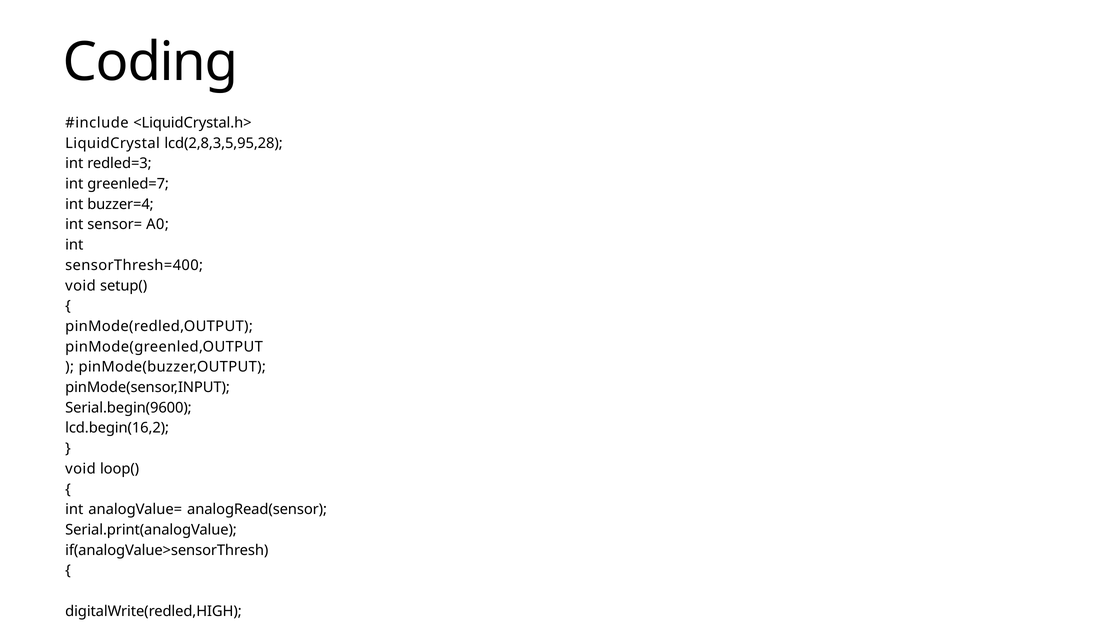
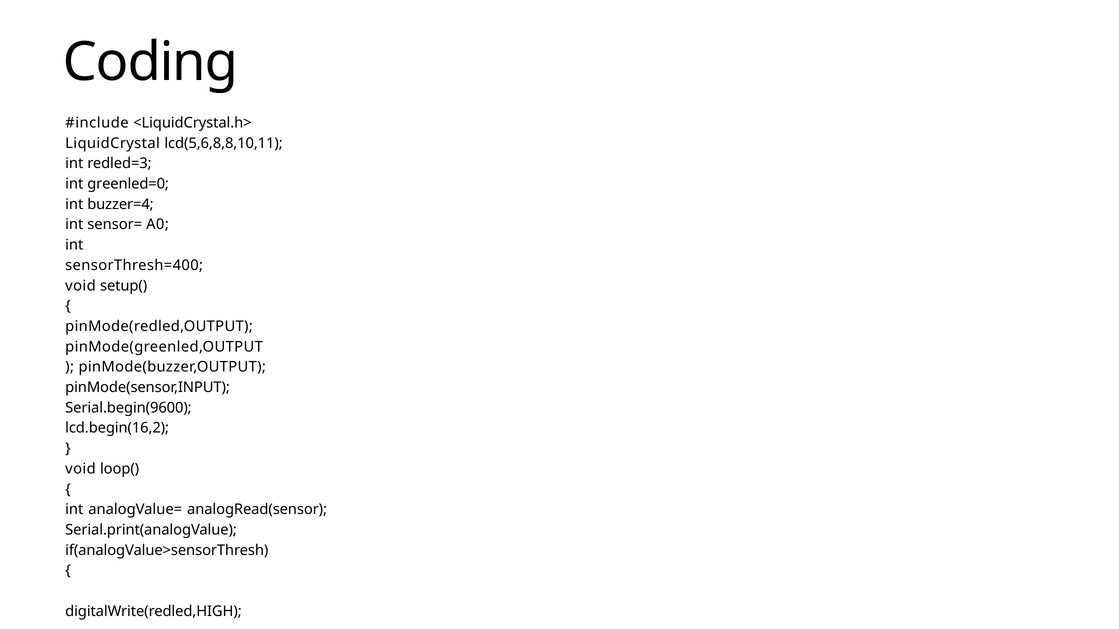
lcd(2,8,3,5,95,28: lcd(2,8,3,5,95,28 -> lcd(5,6,8,8,10,11 (224, 143)
greenled=7: greenled=7 -> greenled=0 (128, 184)
